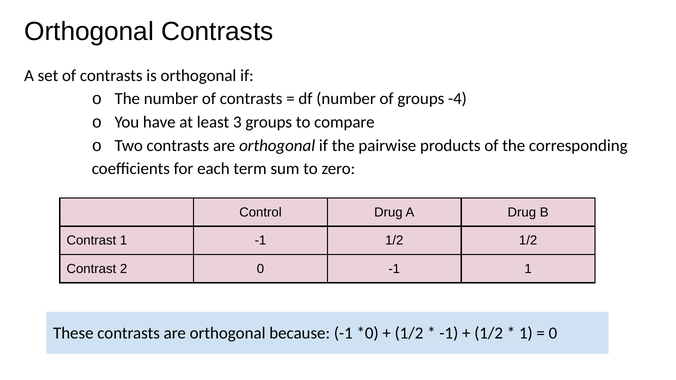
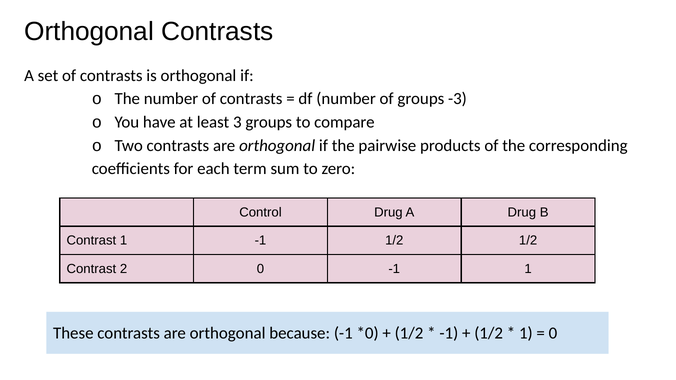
-4: -4 -> -3 (457, 99)
